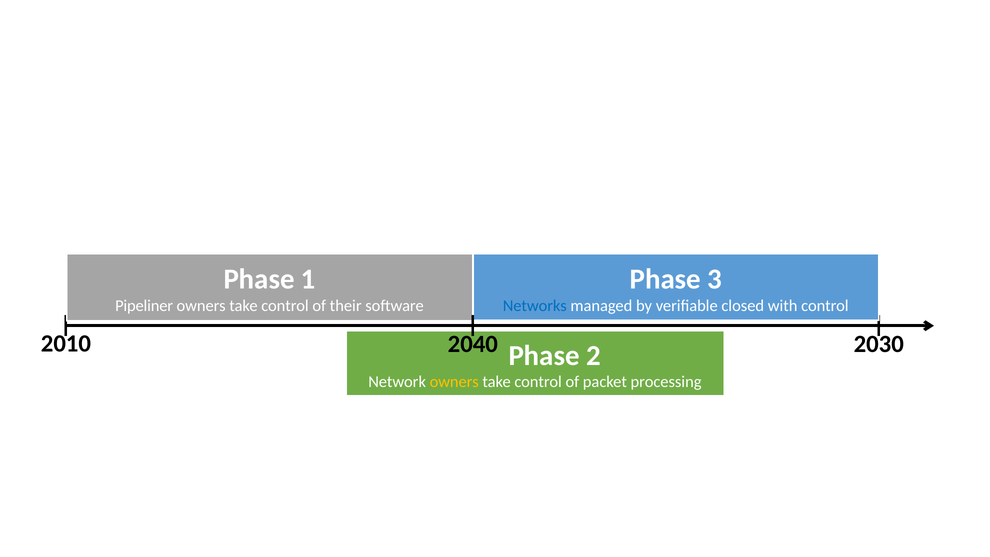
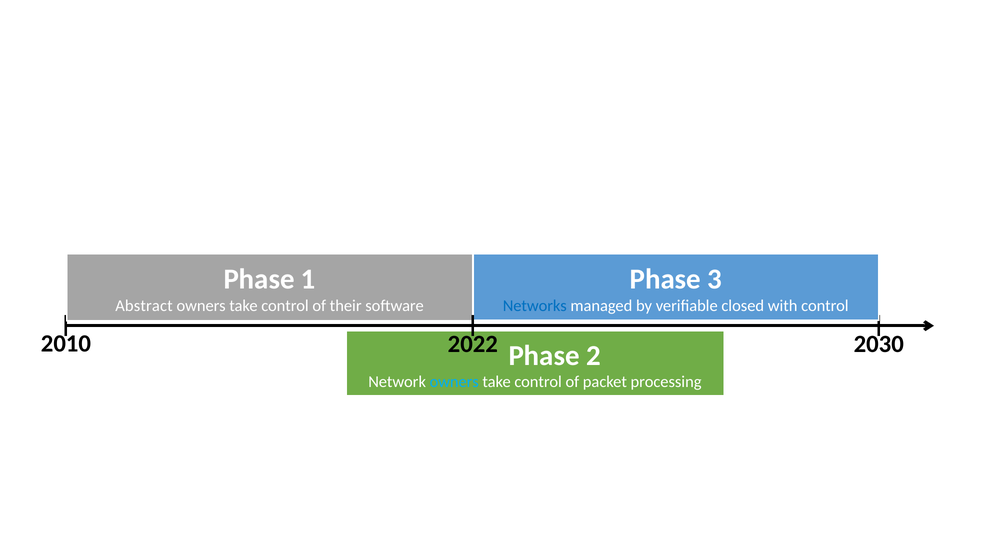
Pipeliner: Pipeliner -> Abstract (144, 306)
2040: 2040 -> 2022 (473, 344)
owners colour: yellow -> light blue (454, 382)
